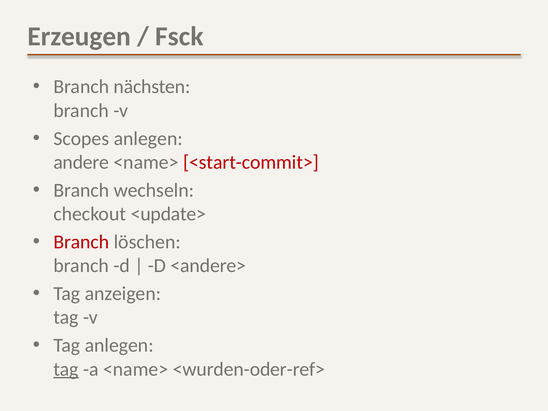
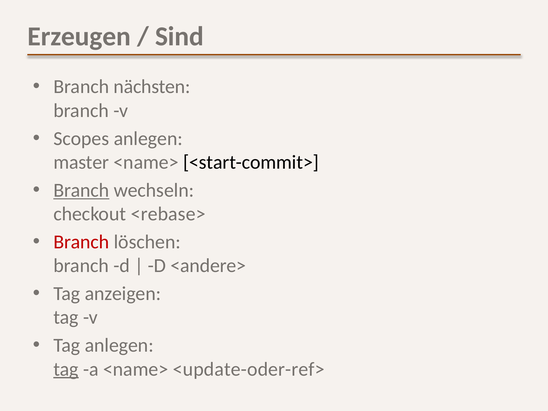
Fsck: Fsck -> Sind (180, 36)
andere: andere -> master (81, 162)
<start-commit> colour: red -> black (251, 162)
Branch underline: none -> present (81, 190)
<update>: <update> -> <rebase> (168, 214)
<wurden-oder-ref>: <wurden-oder-ref> -> <update-oder-ref> (249, 369)
